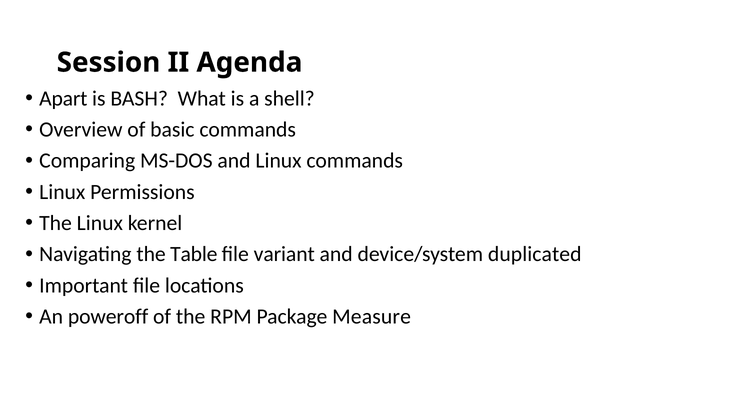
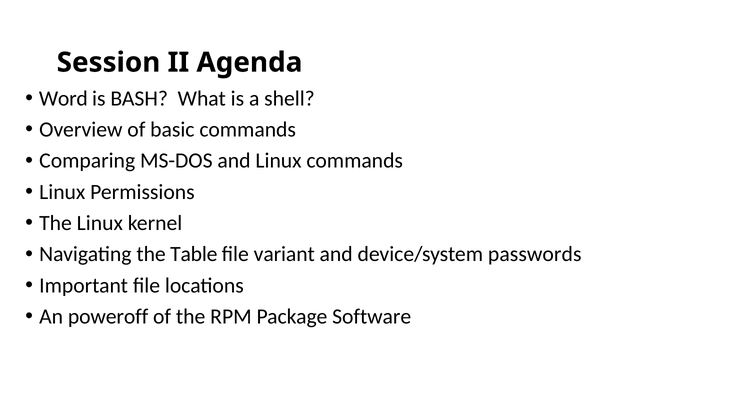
Apart: Apart -> Word (63, 98)
duplicated: duplicated -> passwords (535, 254)
Measure: Measure -> Software (372, 316)
